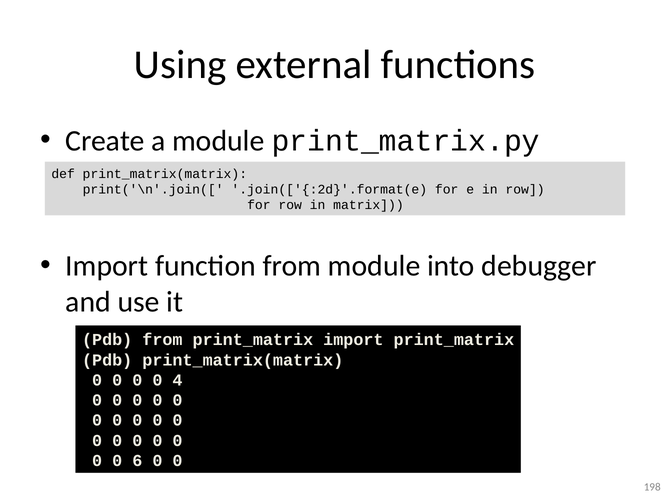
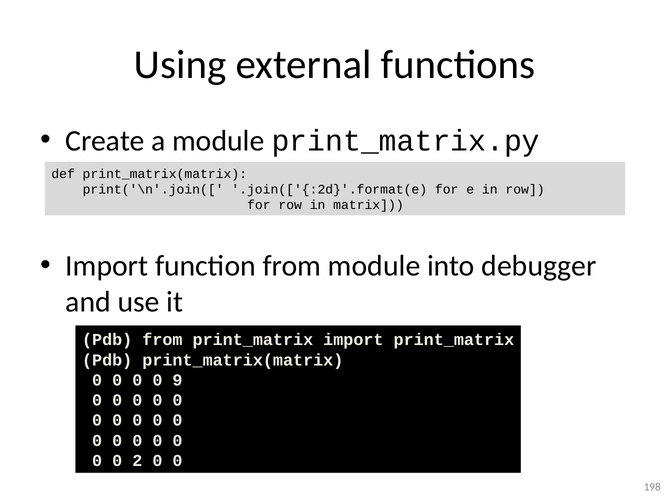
4: 4 -> 9 (178, 380)
6: 6 -> 2 (137, 460)
